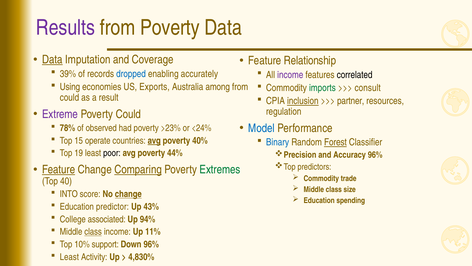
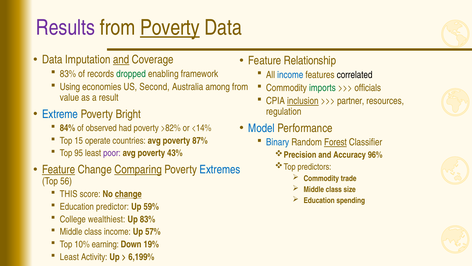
Poverty underline: none -> present (170, 28)
Data underline: present -> none (52, 60)
and underline: none -> present (121, 60)
39%: 39% -> 83% (68, 74)
dropped colour: blue -> green (131, 74)
accurately: accurately -> framework (199, 74)
income colour: purple -> blue (290, 75)
Exports: Exports -> Second (154, 87)
consult: consult -> officials (368, 88)
could: could -> value (69, 97)
Extreme colour: purple -> blue (60, 114)
Poverty Could: Could -> Bright (128, 114)
78%: 78% -> 84% (67, 128)
>23%: >23% -> >82% (171, 128)
<24%: <24% -> <14% (201, 128)
avg underline: present -> none (154, 140)
40%: 40% -> 87% (200, 140)
19: 19 -> 95 (79, 153)
poor colour: black -> purple (112, 153)
44%: 44% -> 43% (175, 153)
Extremes colour: green -> blue (220, 169)
40: 40 -> 56 (66, 181)
INTO: INTO -> THIS (69, 194)
43%: 43% -> 59% (151, 206)
associated: associated -> wealthiest (107, 219)
Up 94%: 94% -> 83% (148, 219)
class underline: present -> none (93, 231)
11%: 11% -> 57% (153, 231)
support: support -> earning (105, 244)
Down 96%: 96% -> 19% (151, 244)
4,830%: 4,830% -> 6,199% (141, 256)
